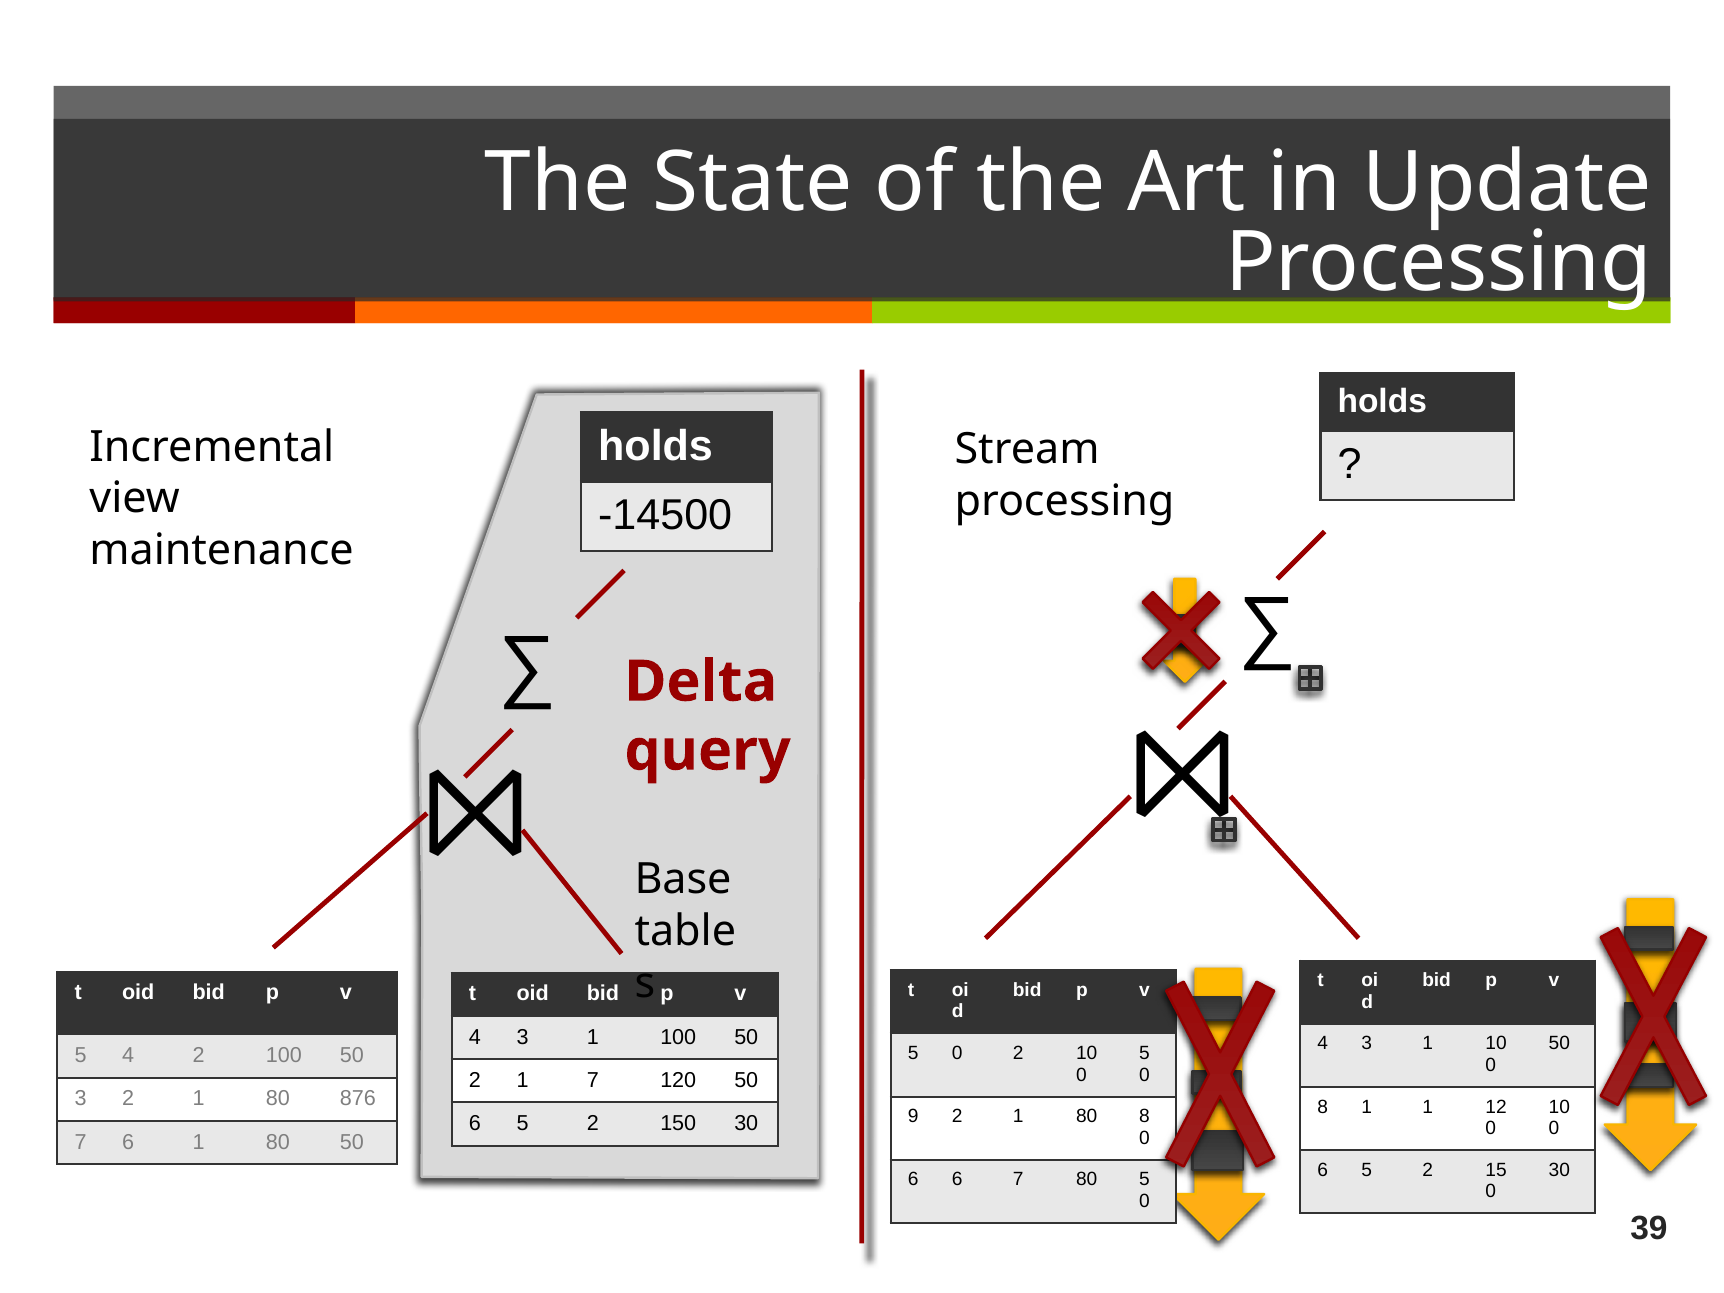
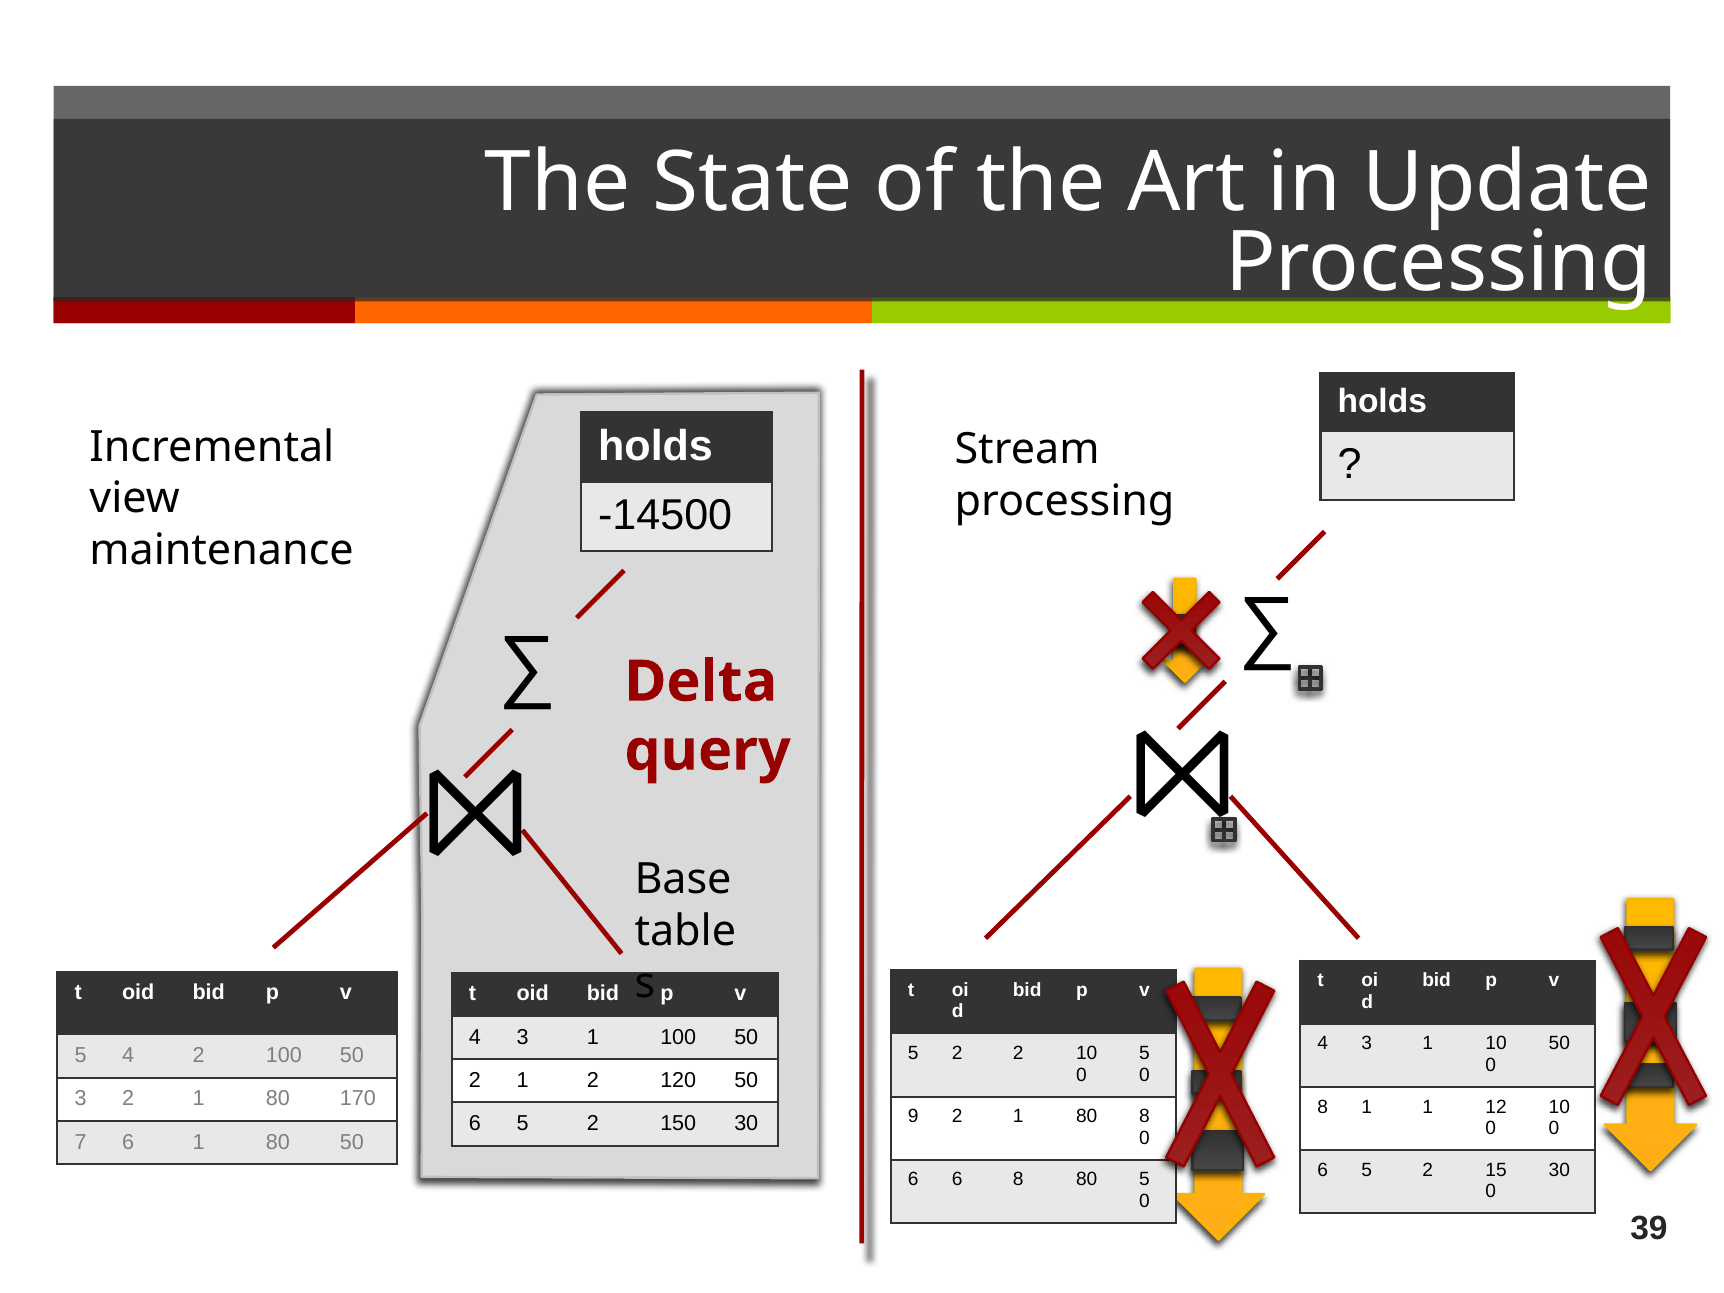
0: 0 -> 2 (957, 1053)
1 7: 7 -> 2 (593, 1080)
876: 876 -> 170 (358, 1099)
6 7: 7 -> 8 (1018, 1180)
